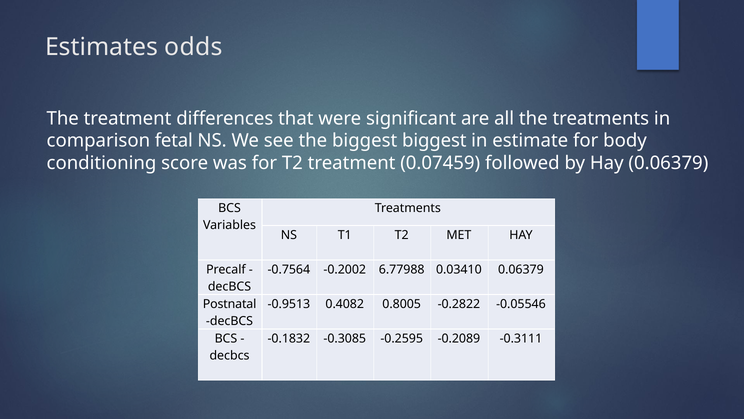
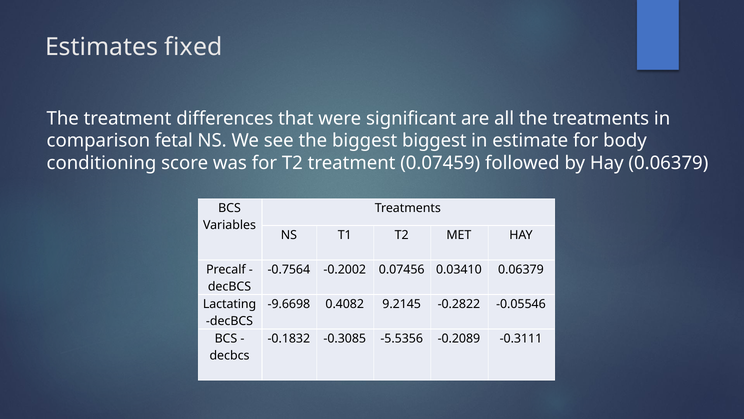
odds: odds -> fixed (194, 47)
6.77988: 6.77988 -> 0.07456 (402, 269)
Postnatal: Postnatal -> Lactating (230, 304)
-0.9513: -0.9513 -> -9.6698 (289, 304)
0.8005: 0.8005 -> 9.2145 (402, 304)
-0.2595: -0.2595 -> -5.5356 (402, 338)
